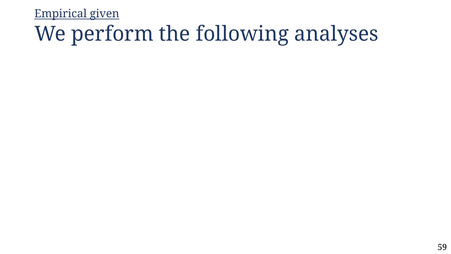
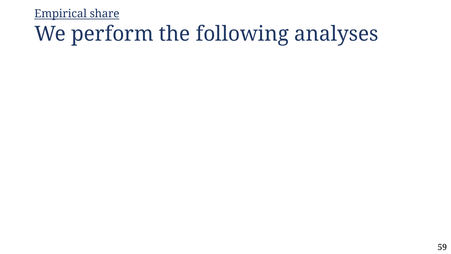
given: given -> share (105, 14)
